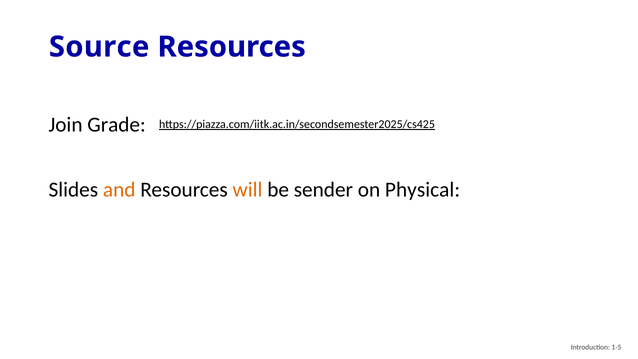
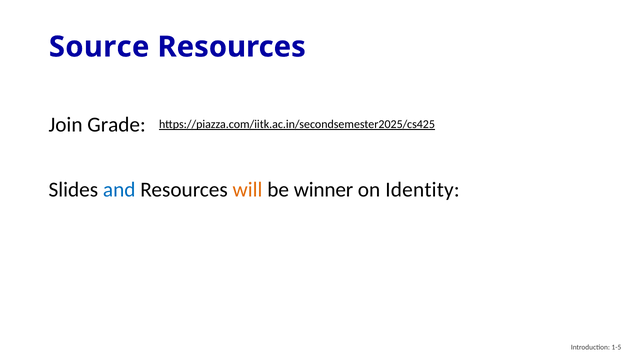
and colour: orange -> blue (119, 190)
sender: sender -> winner (323, 190)
Physical: Physical -> Identity (422, 190)
